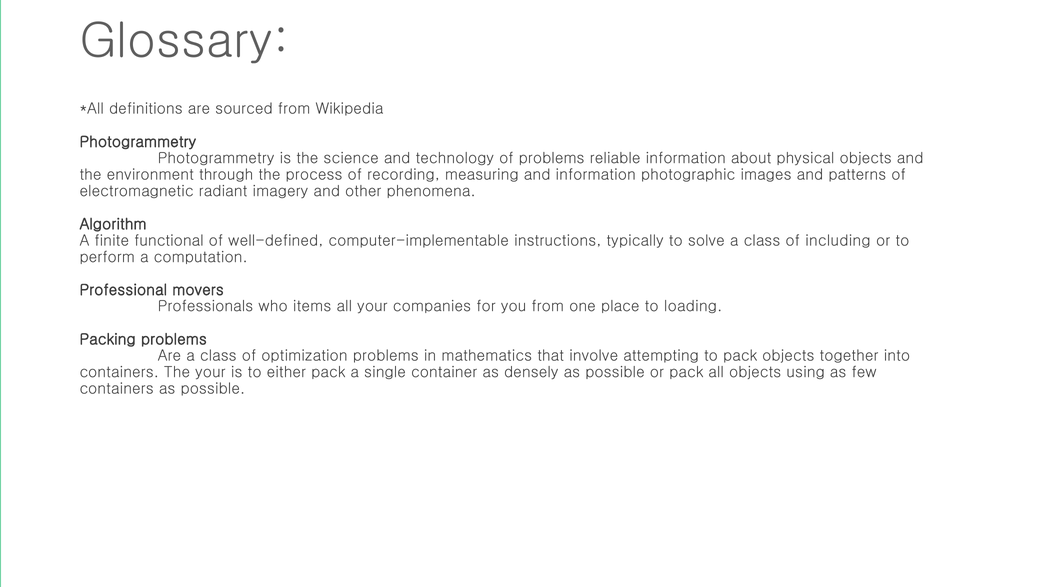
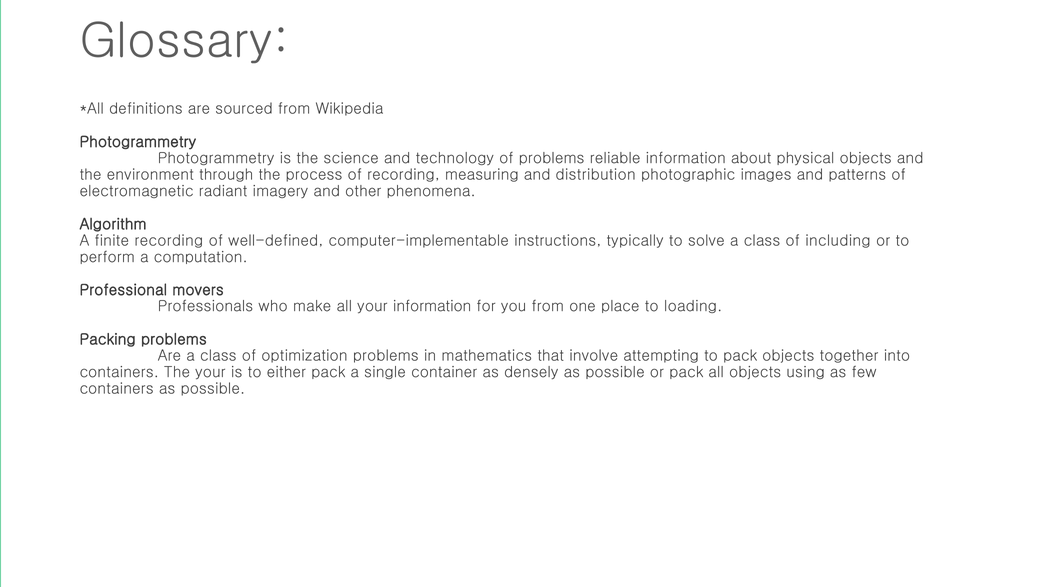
and information: information -> distribution (596, 175)
finite functional: functional -> recording (169, 240)
items: items -> make (312, 306)
your companies: companies -> information (432, 306)
